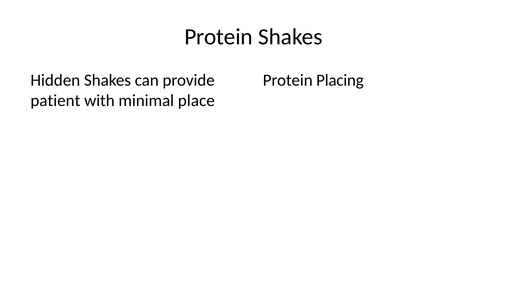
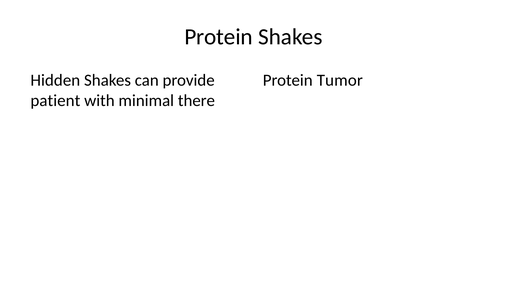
Placing: Placing -> Tumor (340, 80)
place: place -> there (196, 101)
